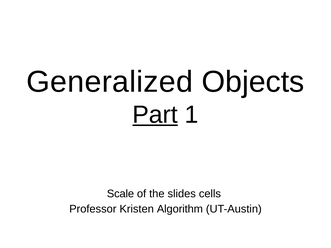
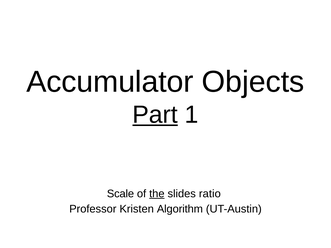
Generalized: Generalized -> Accumulator (110, 82)
the underline: none -> present (157, 194)
cells: cells -> ratio (210, 194)
